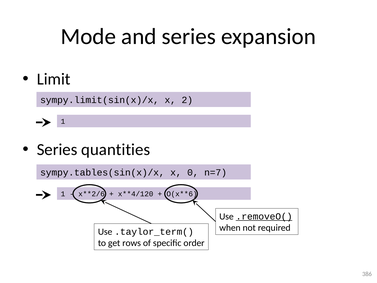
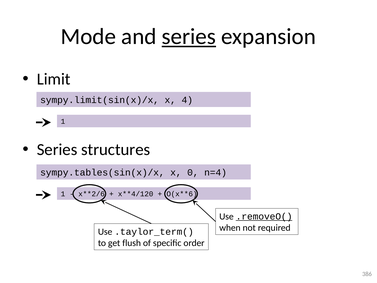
series underline: none -> present (189, 36)
2: 2 -> 4 (187, 100)
quantities: quantities -> structures (116, 149)
n=7: n=7 -> n=4 (216, 172)
rows: rows -> flush (132, 243)
